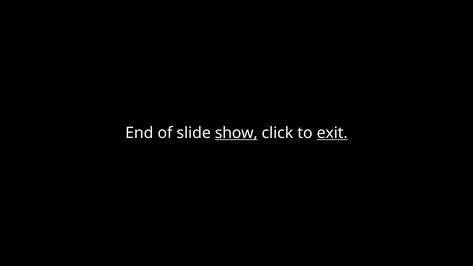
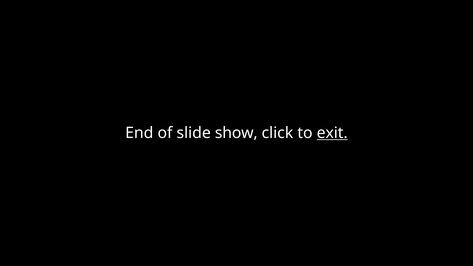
show underline: present -> none (236, 133)
